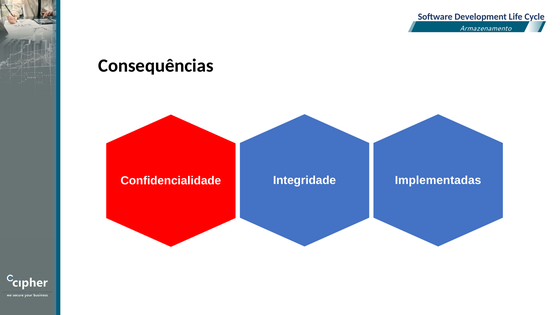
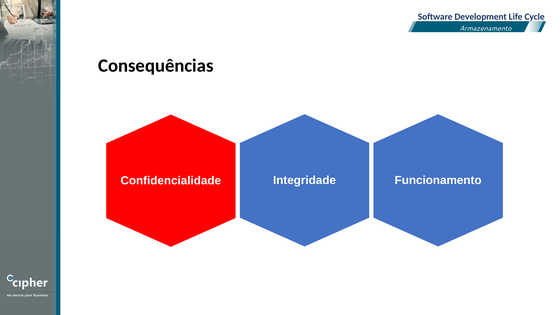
Implementadas: Implementadas -> Funcionamento (438, 180)
